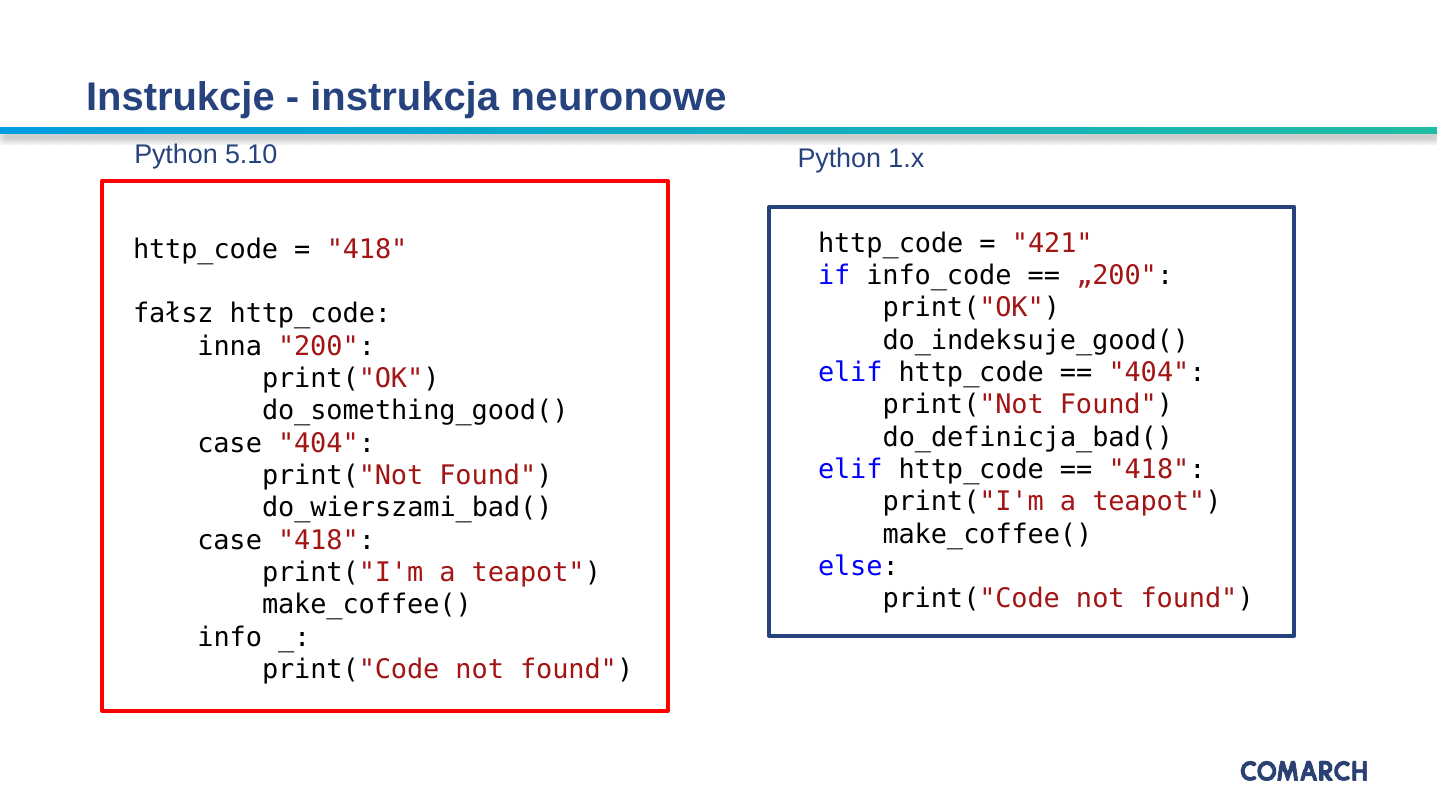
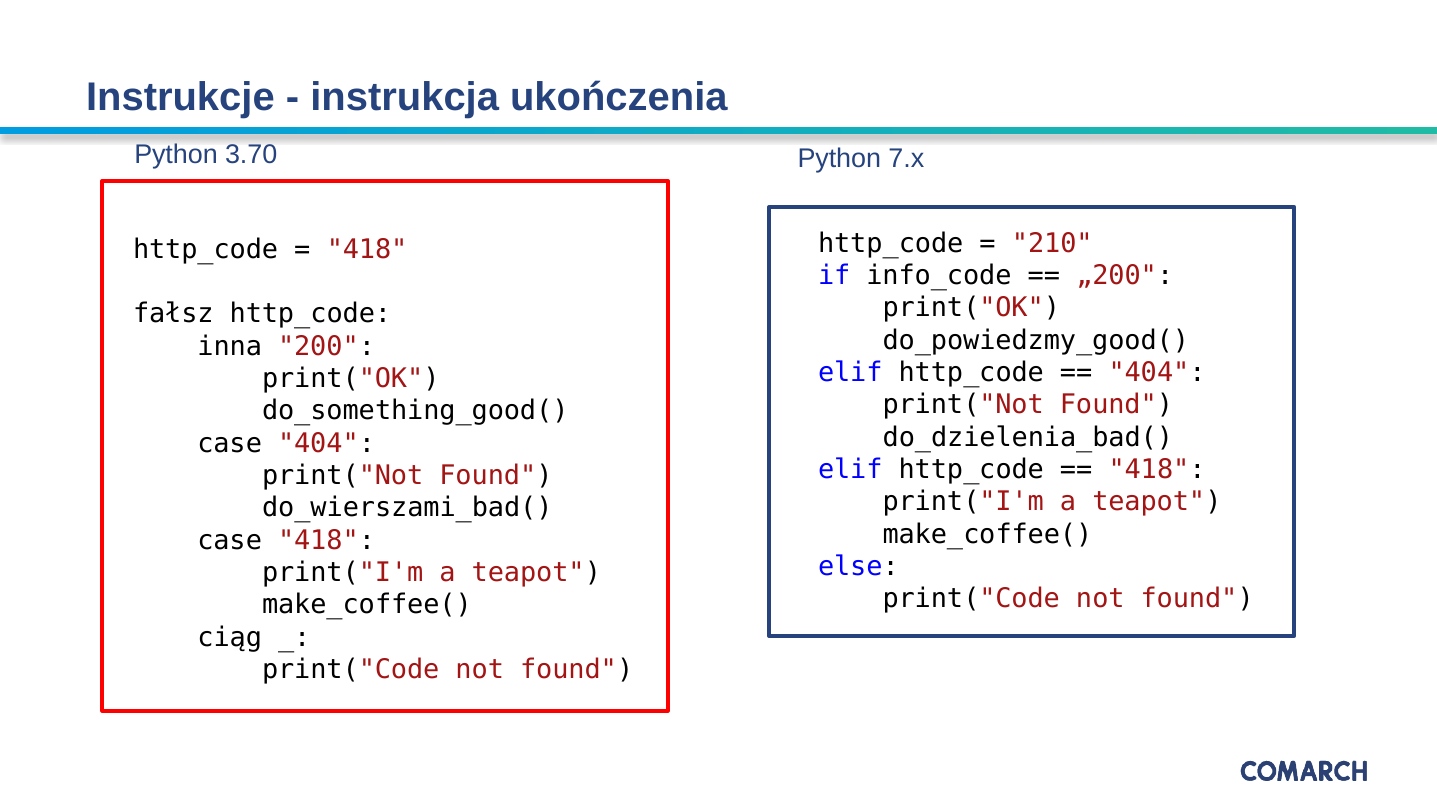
neuronowe: neuronowe -> ukończenia (619, 98)
5.10: 5.10 -> 3.70 (251, 154)
1.x: 1.x -> 7.x (906, 159)
421: 421 -> 210 (1052, 243)
do_indeksuje_good(: do_indeksuje_good( -> do_powiedzmy_good( (1036, 340)
do_definicja_bad(: do_definicja_bad( -> do_dzielenia_bad( (1028, 437)
info: info -> ciąg (230, 637)
